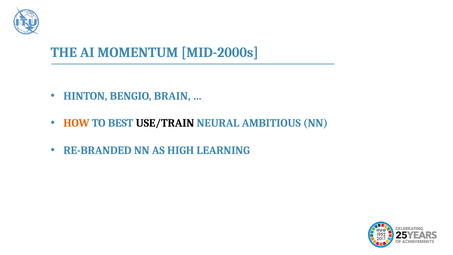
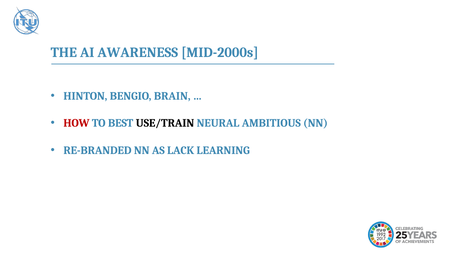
MOMENTUM: MOMENTUM -> AWARENESS (138, 53)
HOW colour: orange -> red (77, 123)
HIGH: HIGH -> LACK (181, 150)
